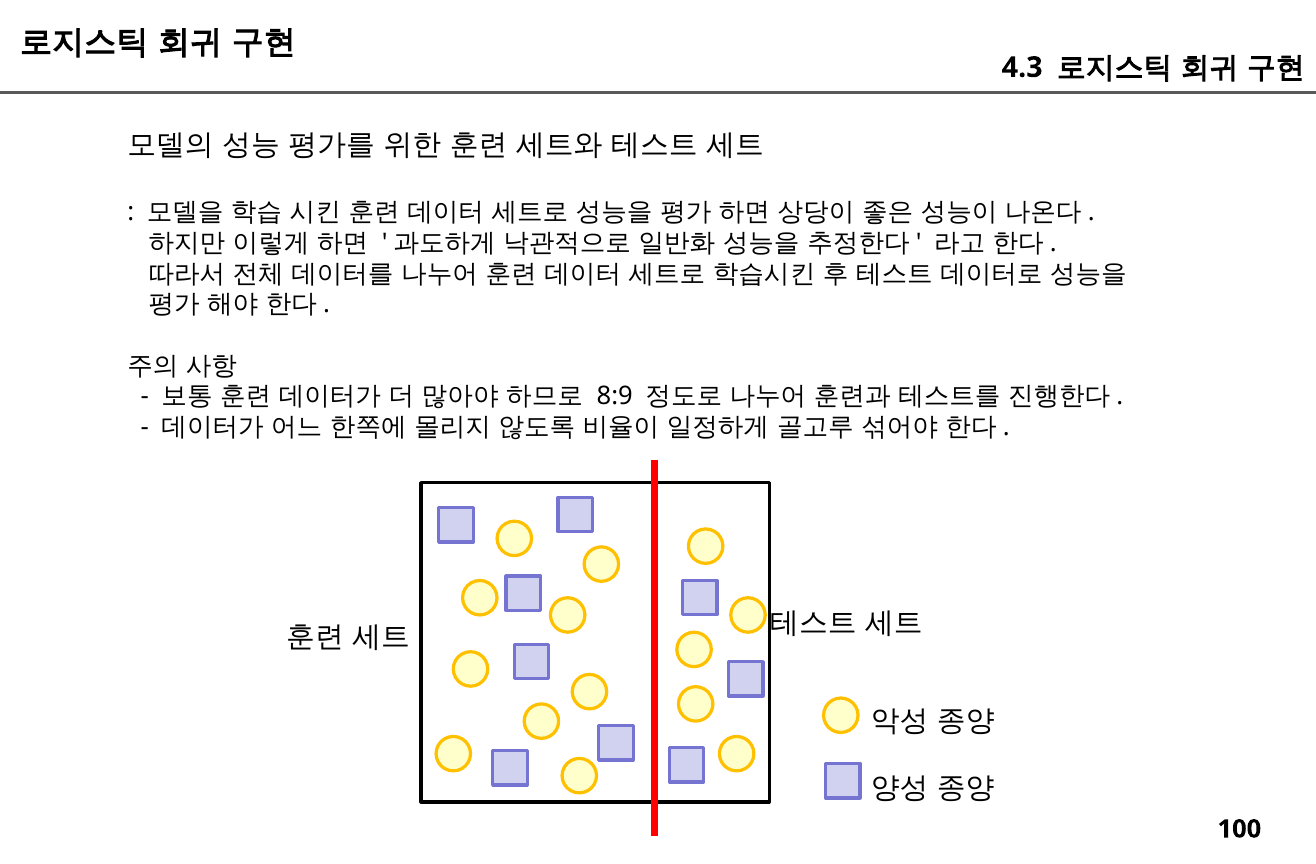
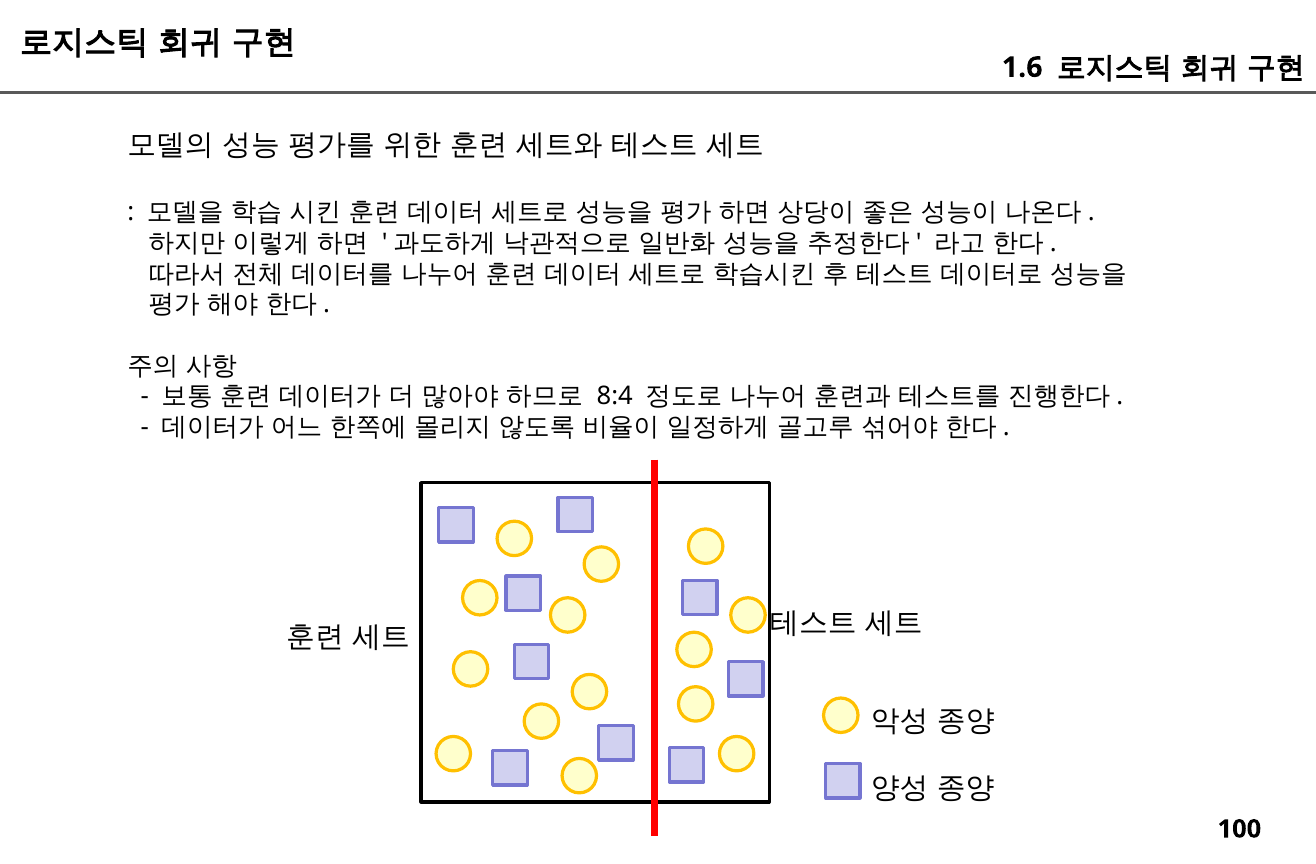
4.3: 4.3 -> 1.6 (1022, 67)
8:9: 8:9 -> 8:4 (615, 397)
